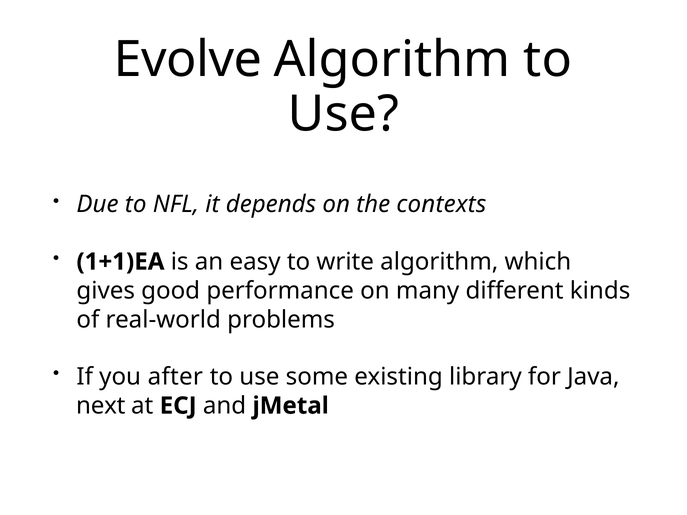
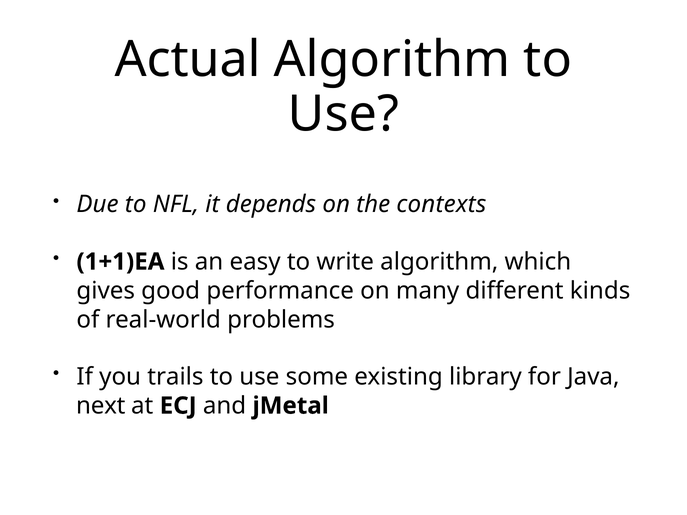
Evolve: Evolve -> Actual (188, 60)
after: after -> trails (175, 377)
